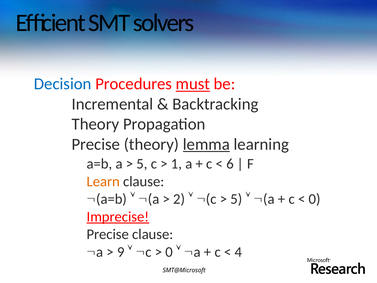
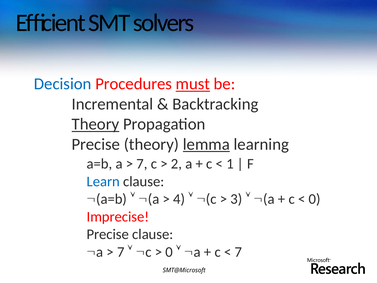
Theory underline: none -> present (95, 124)
5: 5 -> 7 (142, 164)
1: 1 -> 2 (176, 164)
6: 6 -> 1 (230, 164)
Learn colour: orange -> blue (103, 181)
2: 2 -> 4 (179, 199)
5: 5 -> 3 (236, 199)
Imprecise underline: present -> none (118, 216)
9: 9 -> 7 (121, 252)
4: 4 -> 7 (238, 252)
